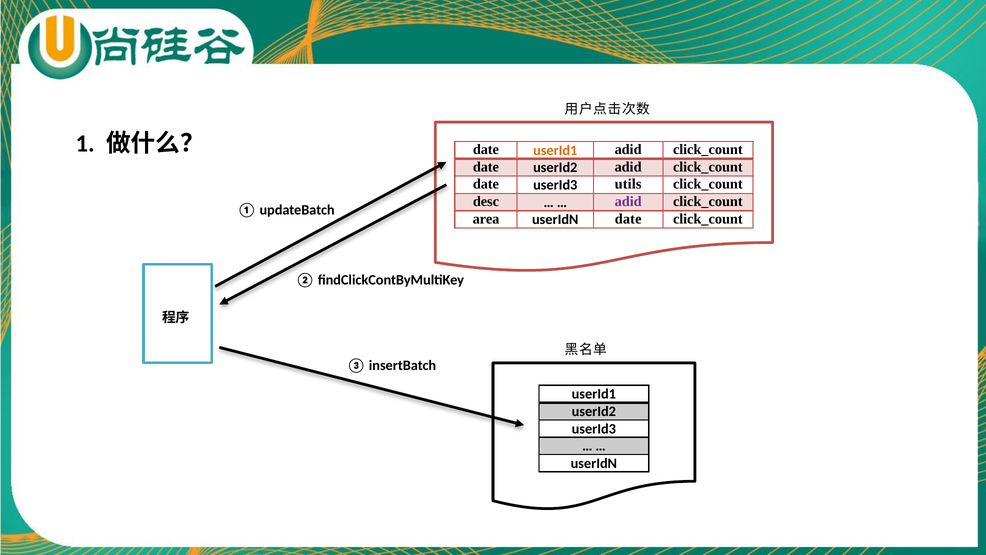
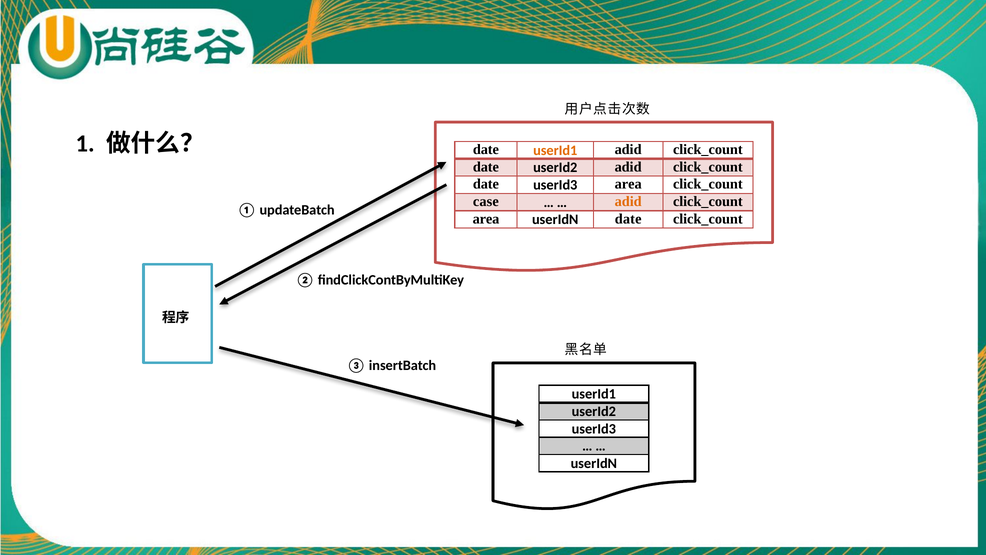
userId3 utils: utils -> area (628, 184)
desc: desc -> case (486, 201)
adid colour: purple -> orange (628, 201)
